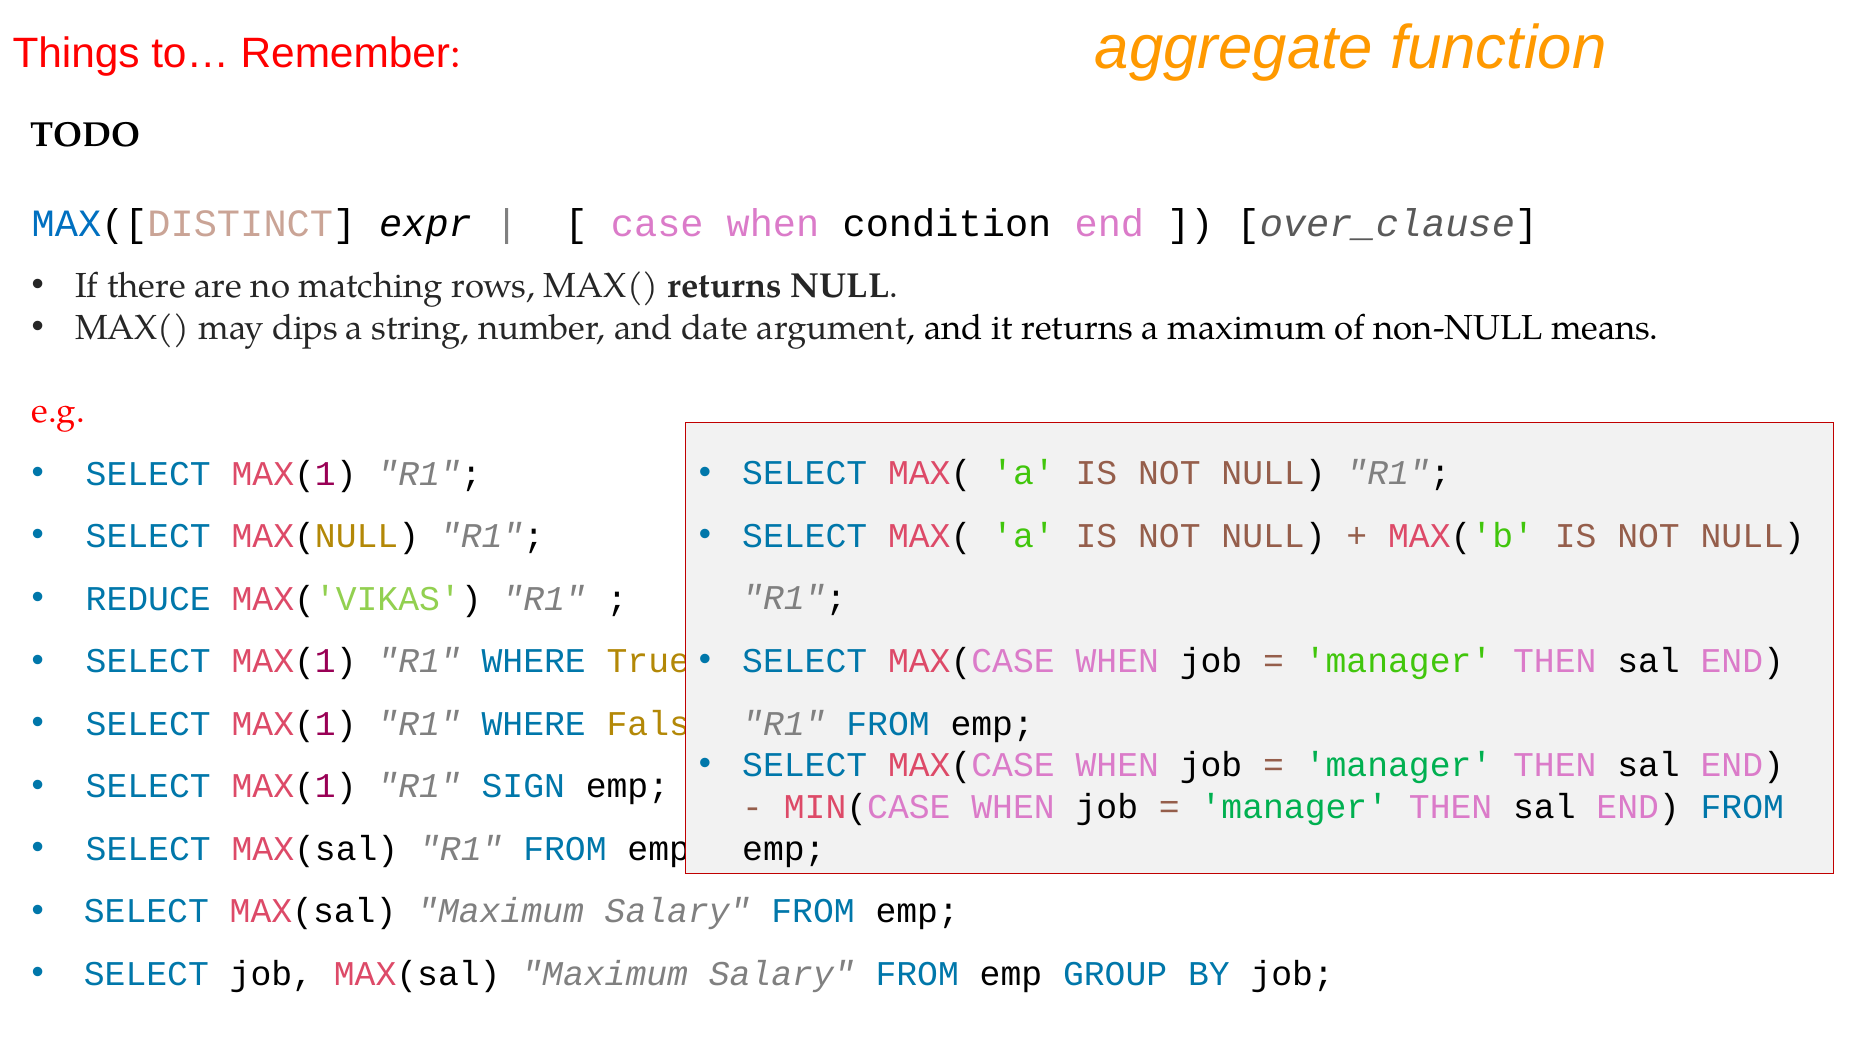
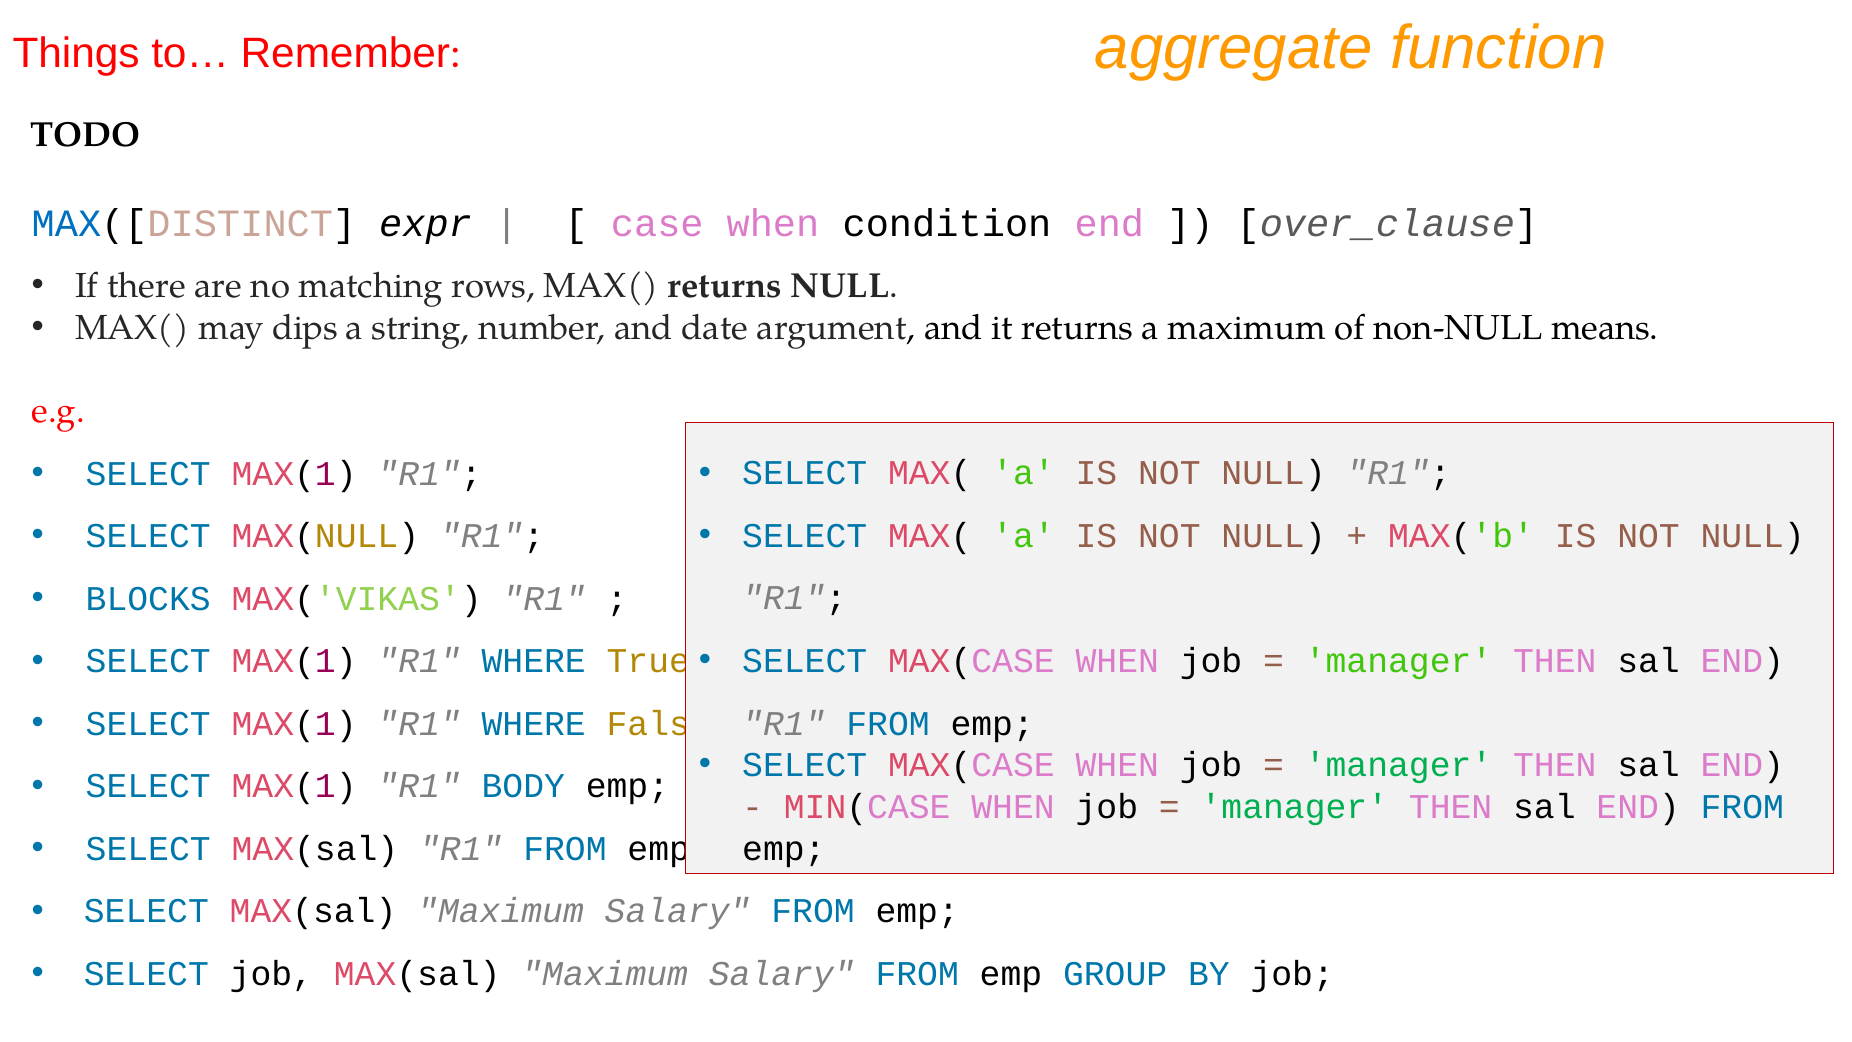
REDUCE: REDUCE -> BLOCKS (148, 599)
SIGN: SIGN -> BODY (523, 786)
